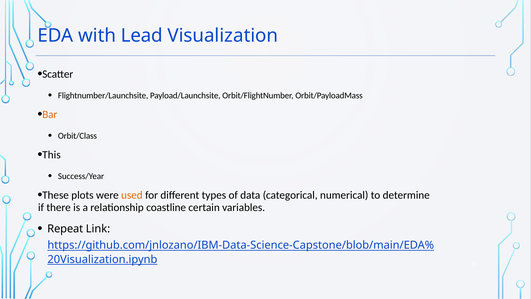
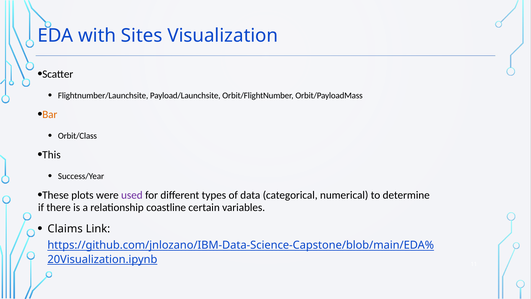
Lead: Lead -> Sites (142, 35)
used colour: orange -> purple (132, 195)
Repeat: Repeat -> Claims (65, 229)
